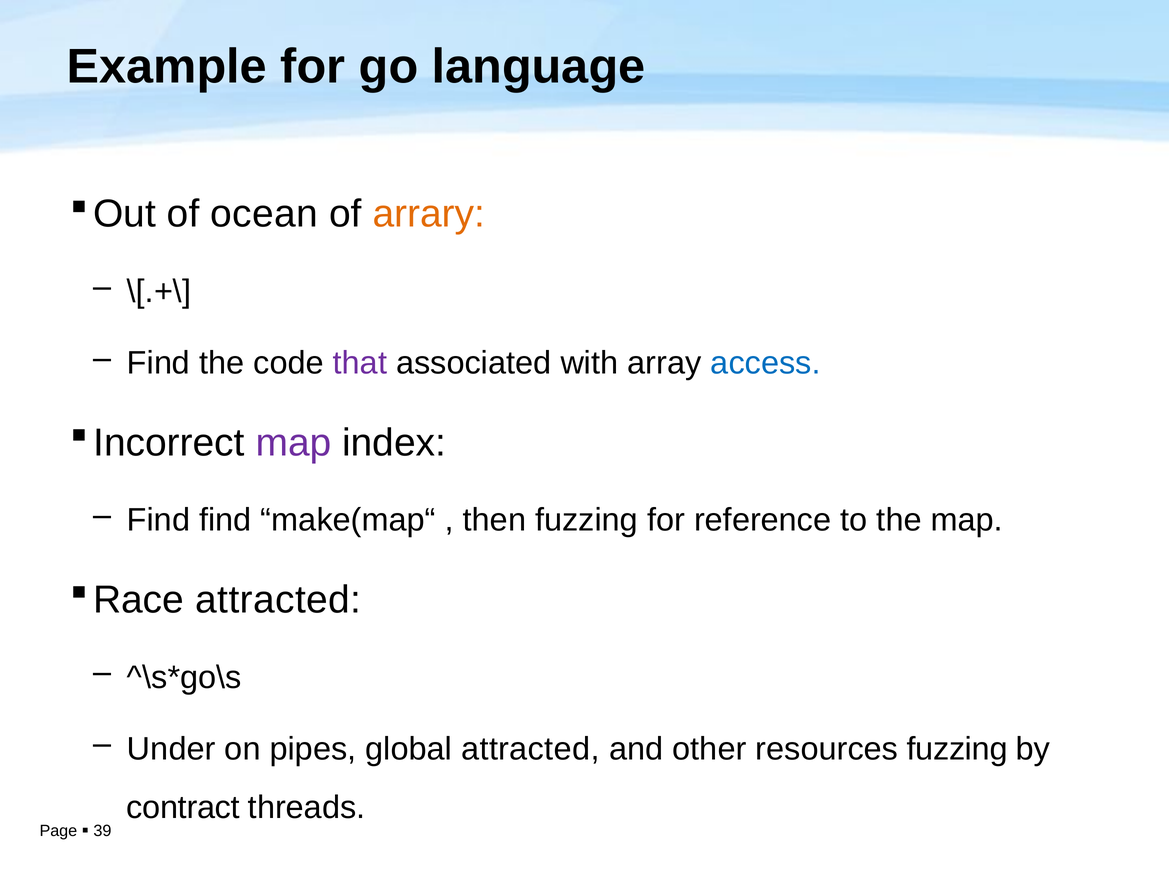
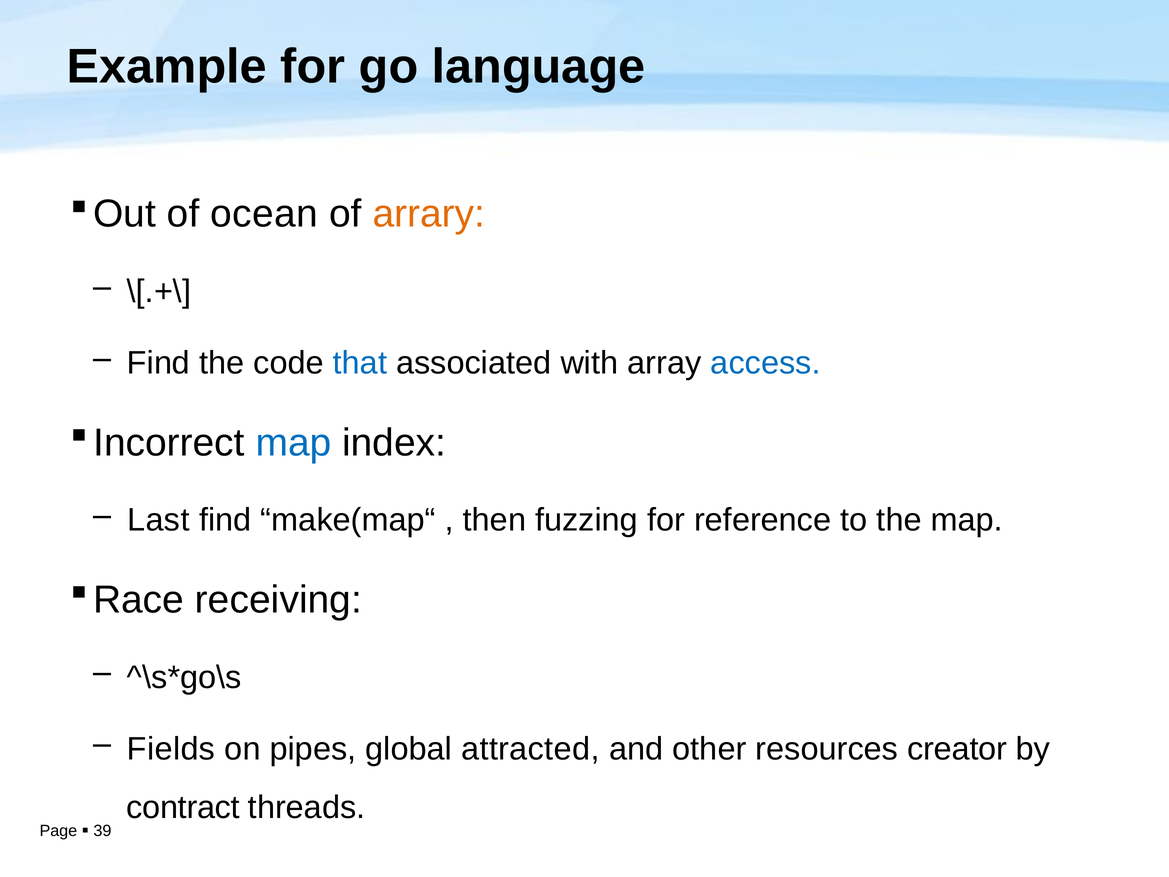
that colour: purple -> blue (360, 363)
map colour: purple -> blue (293, 443)
Find: Find -> Last (158, 520)
attracted: attracted -> receiving (278, 600)
Under: Under -> Fields (171, 749)
resources fuzzing: fuzzing -> creator (957, 749)
